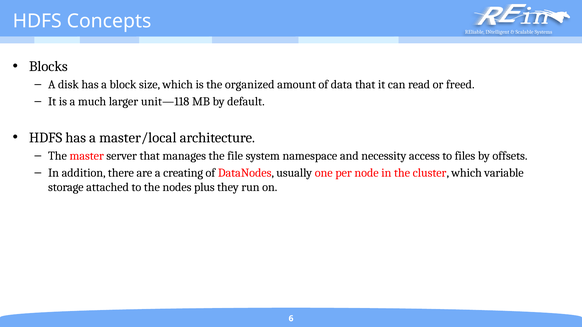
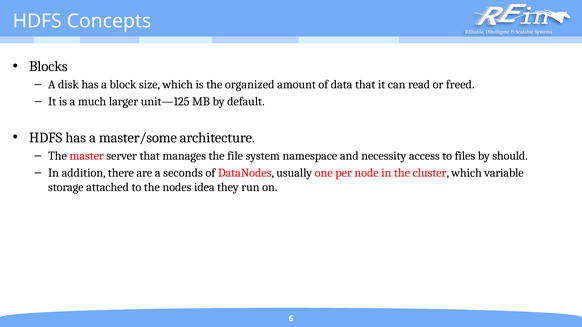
unit—118: unit—118 -> unit—125 (165, 102)
master/local: master/local -> master/some (138, 138)
offsets: offsets -> should (510, 156)
creating: creating -> seconds (183, 173)
plus: plus -> idea (204, 188)
